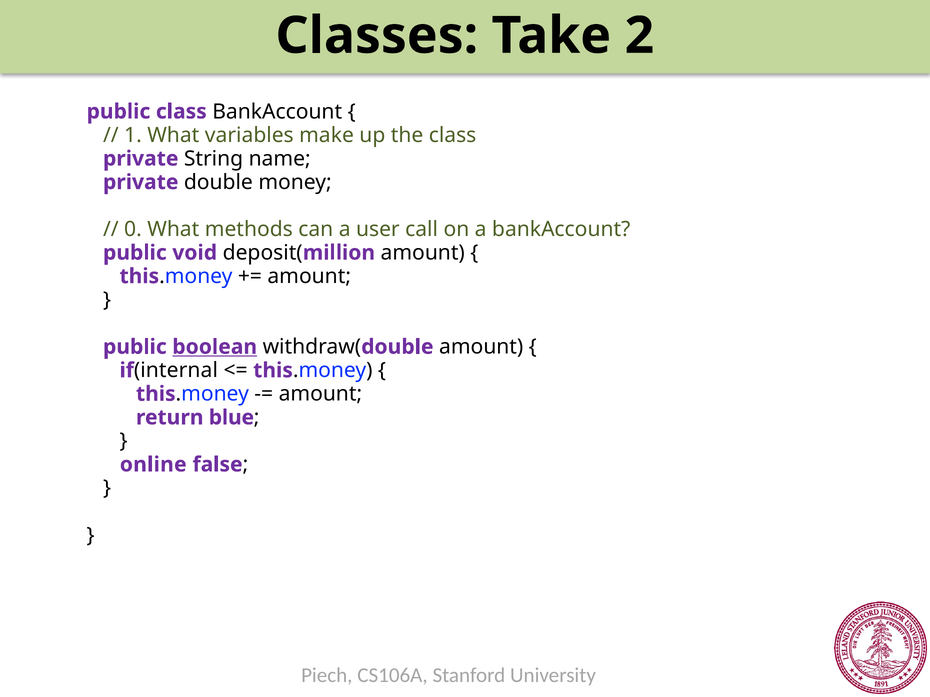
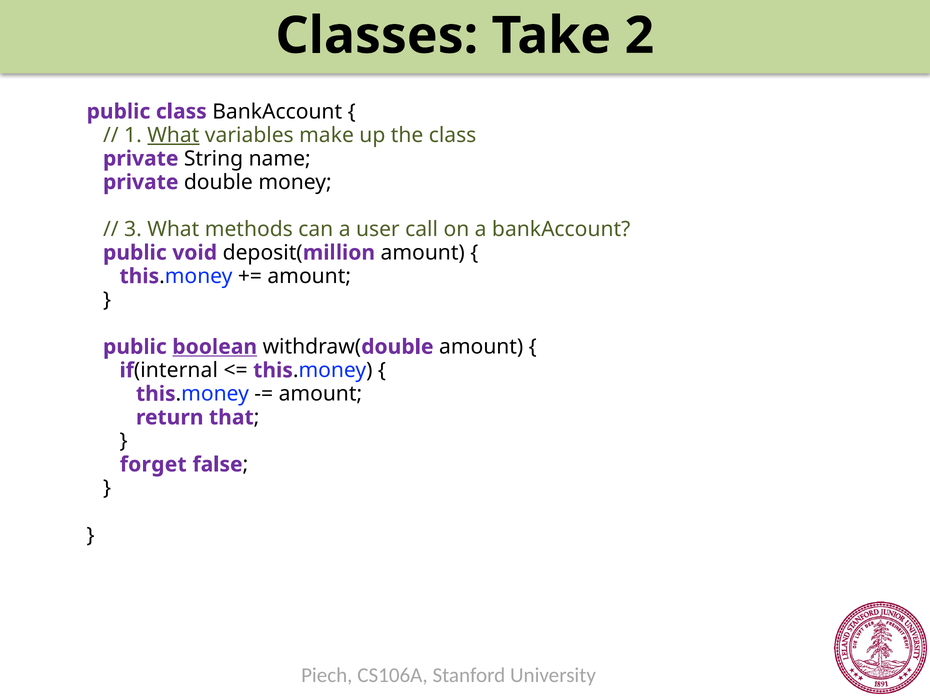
What underline: none -> present (173, 135)
0: 0 -> 3 (133, 229)
blue: blue -> that (231, 418)
online: online -> forget (153, 465)
